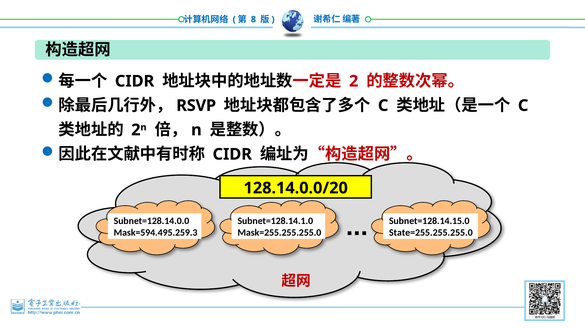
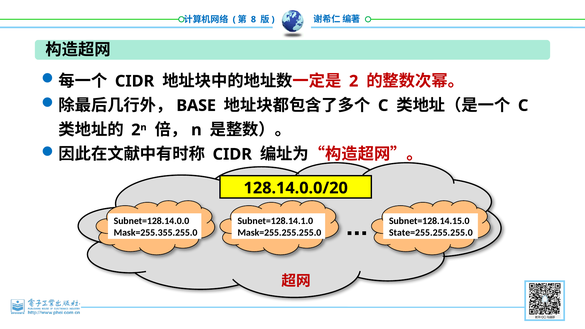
RSVP: RSVP -> BASE (196, 106)
Mask=594.495.259.3: Mask=594.495.259.3 -> Mask=255.355.255.0 (156, 233)
